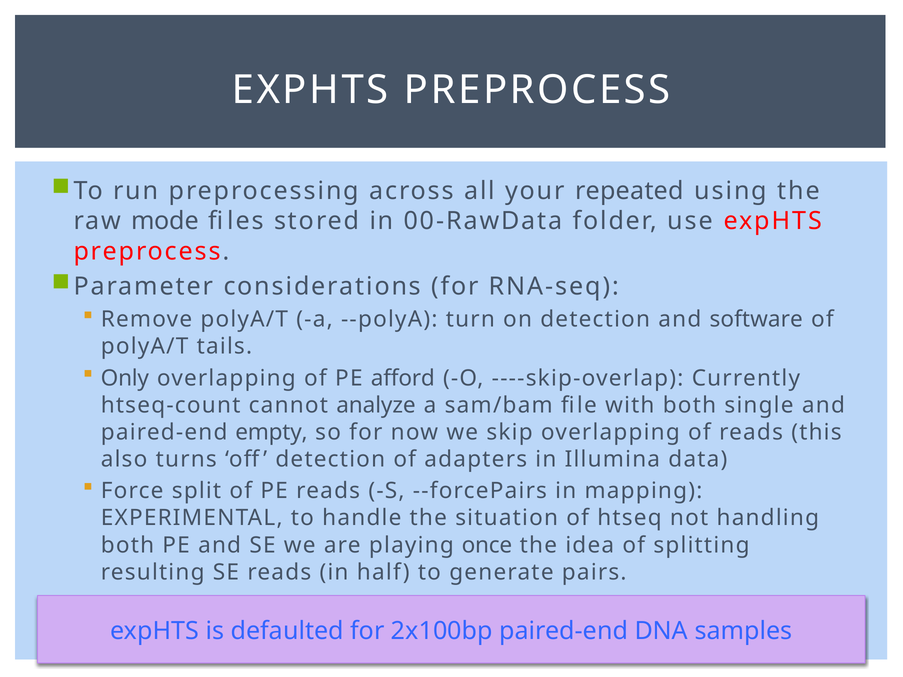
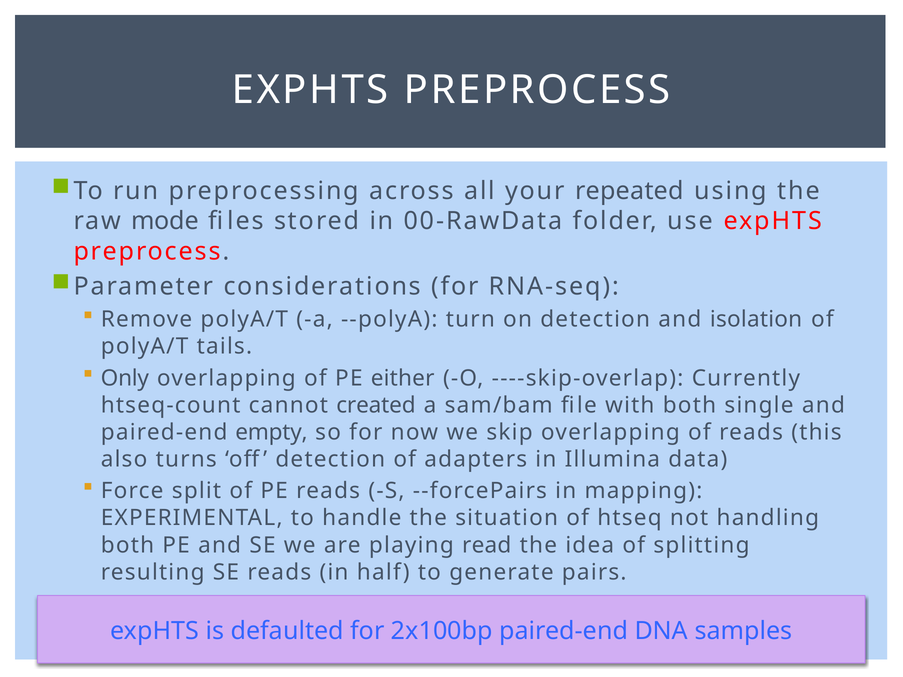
software: software -> isolation (756, 320)
afford: afford -> either (403, 378)
analyze: analyze -> created (376, 405)
once: once -> read (487, 545)
